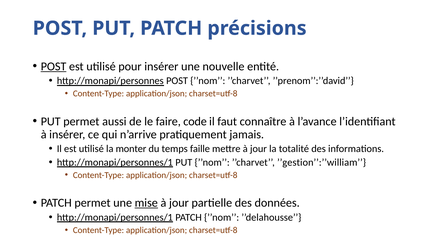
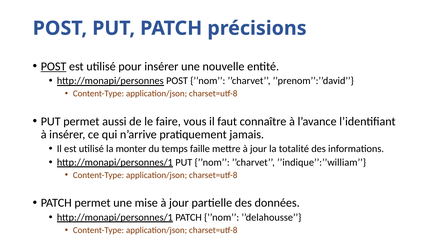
code: code -> vous (195, 121)
’’gestion’’:’’william: ’’gestion’’:’’william -> ’’indique’’:’’william (322, 162)
mise underline: present -> none (146, 202)
